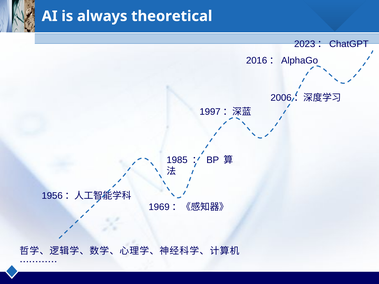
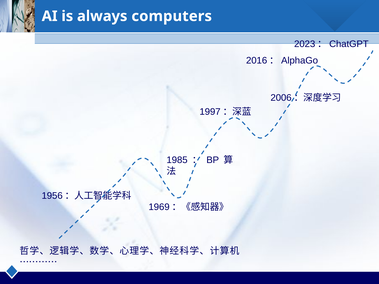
theoretical: theoretical -> computers (172, 16)
